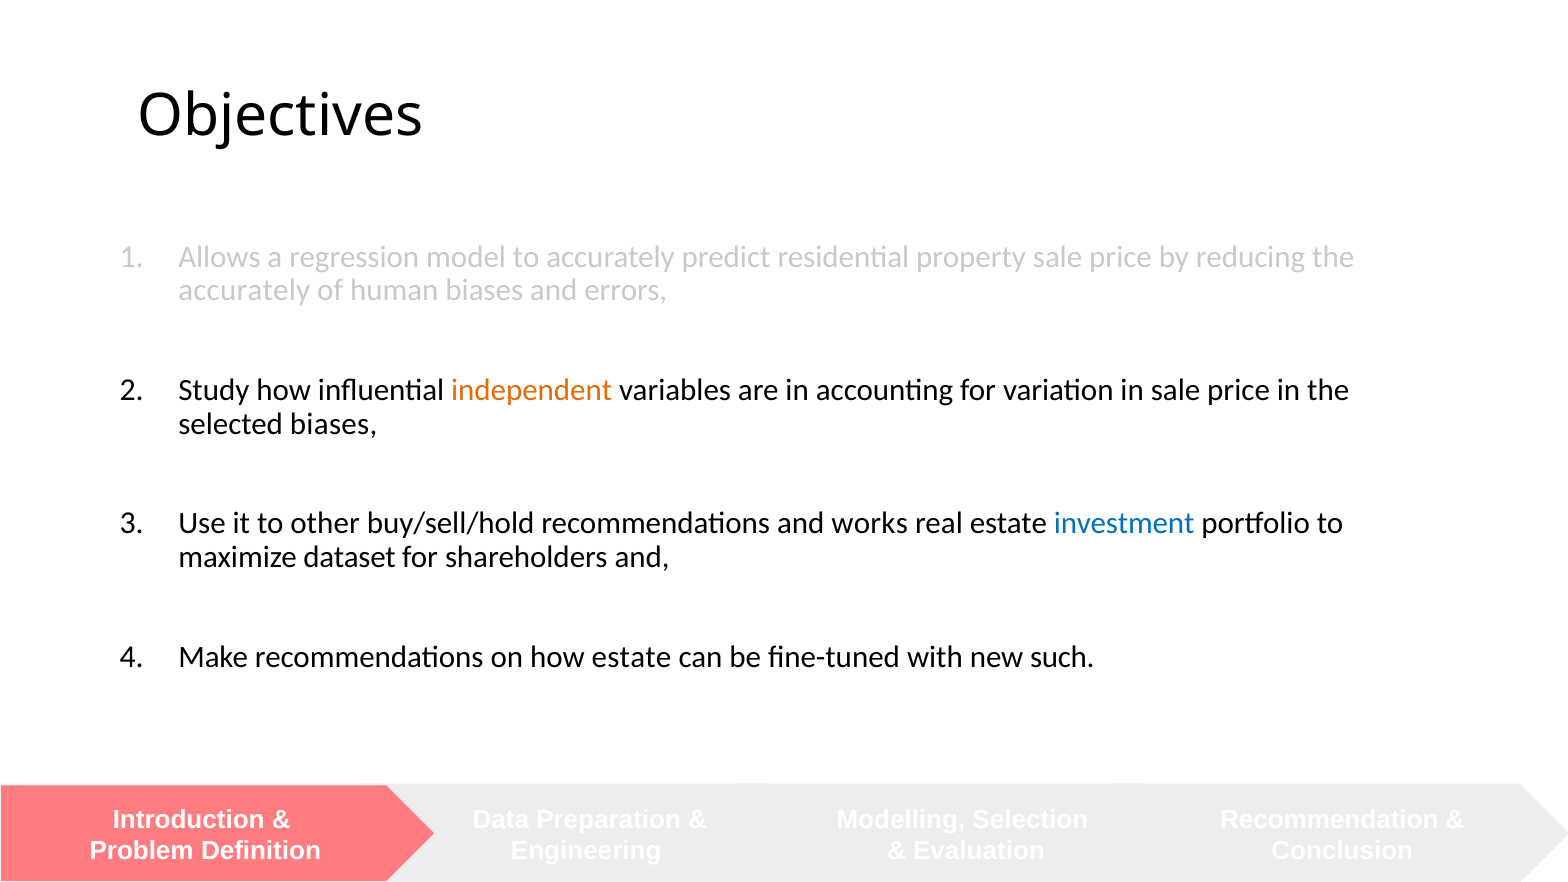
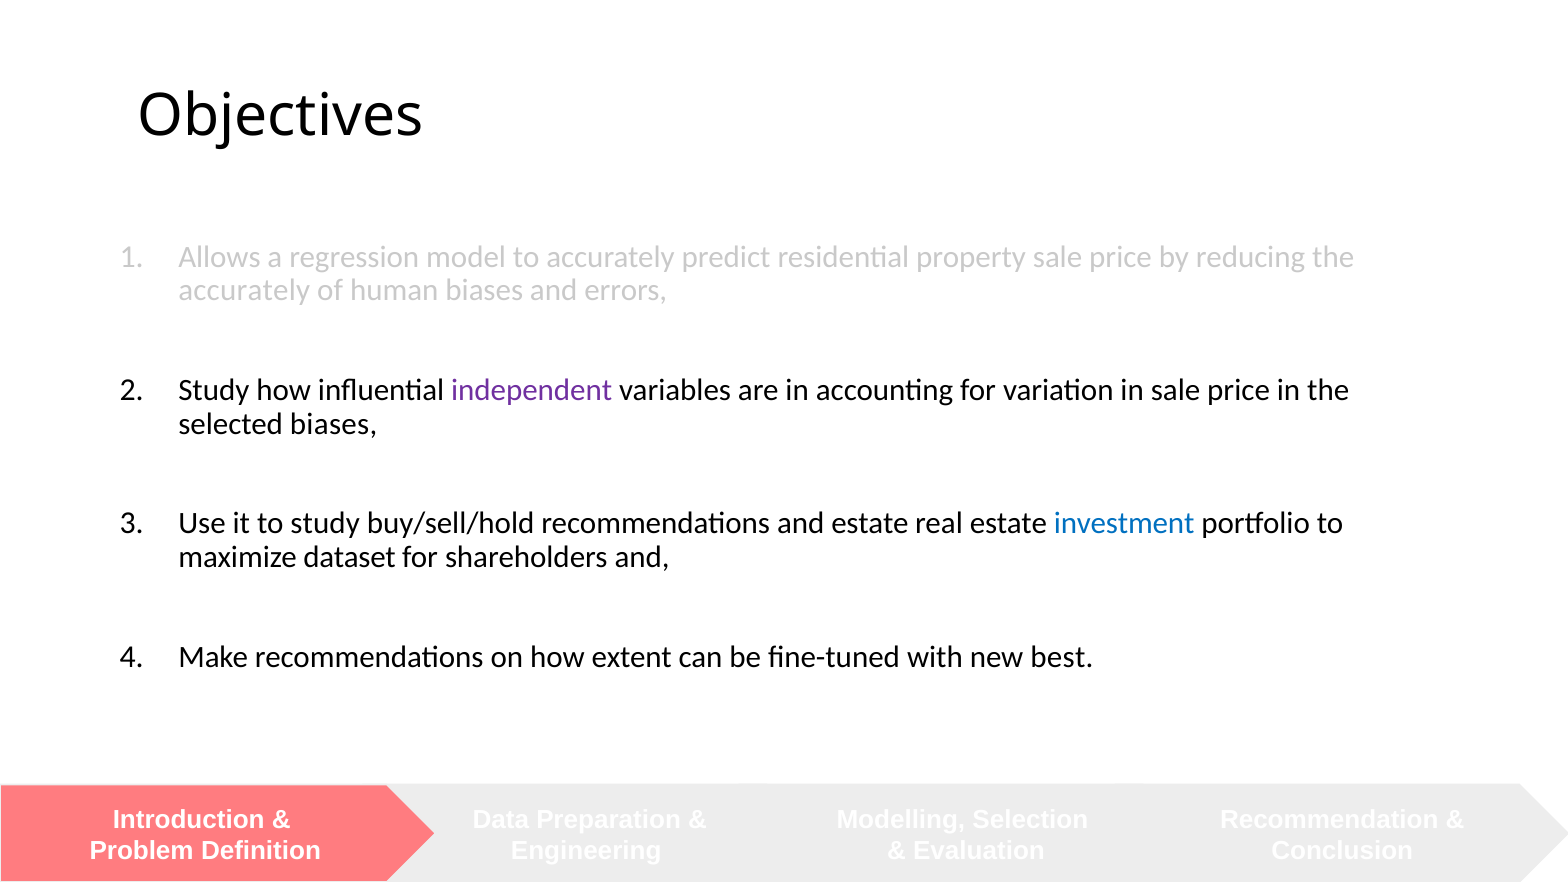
independent colour: orange -> purple (532, 390)
to other: other -> study (325, 524)
and works: works -> estate (870, 524)
how estate: estate -> extent (632, 657)
such: such -> best (1062, 657)
